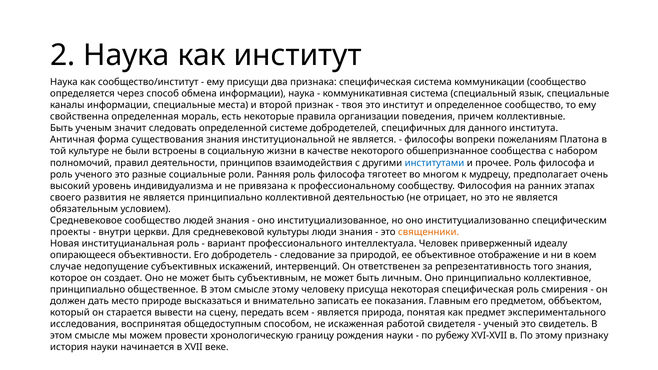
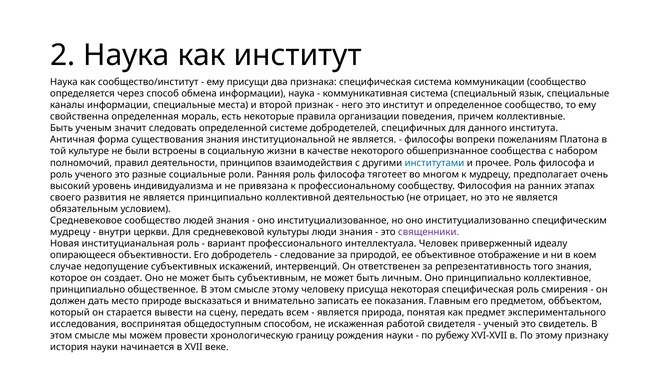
твоя: твоя -> него (352, 105)
проекты: проекты -> мудрецу (70, 232)
священники colour: orange -> purple (429, 232)
